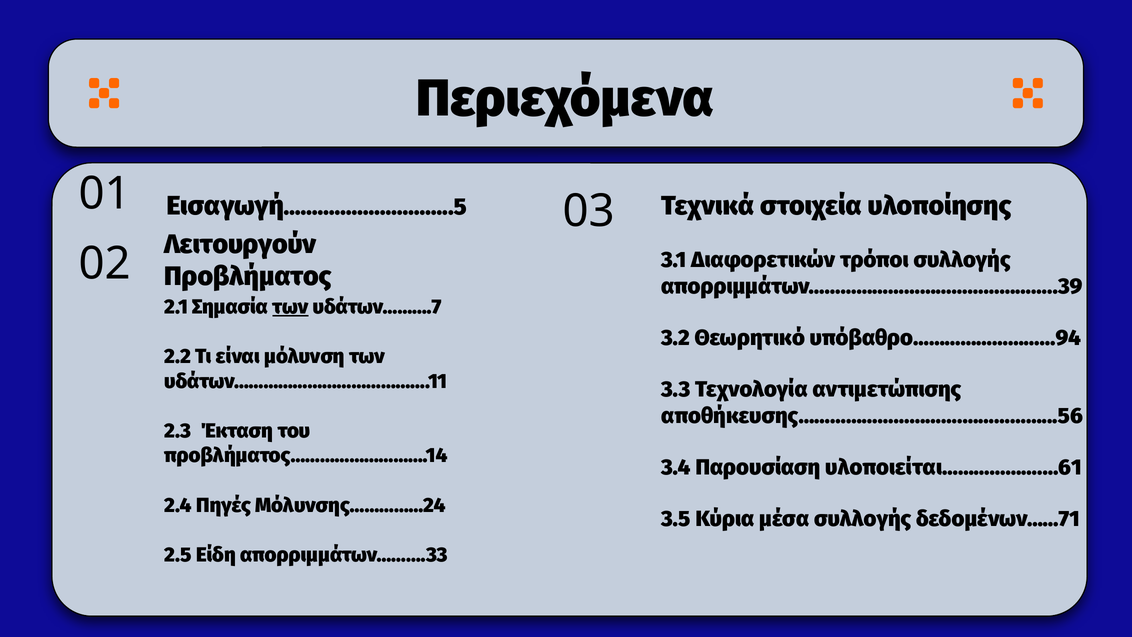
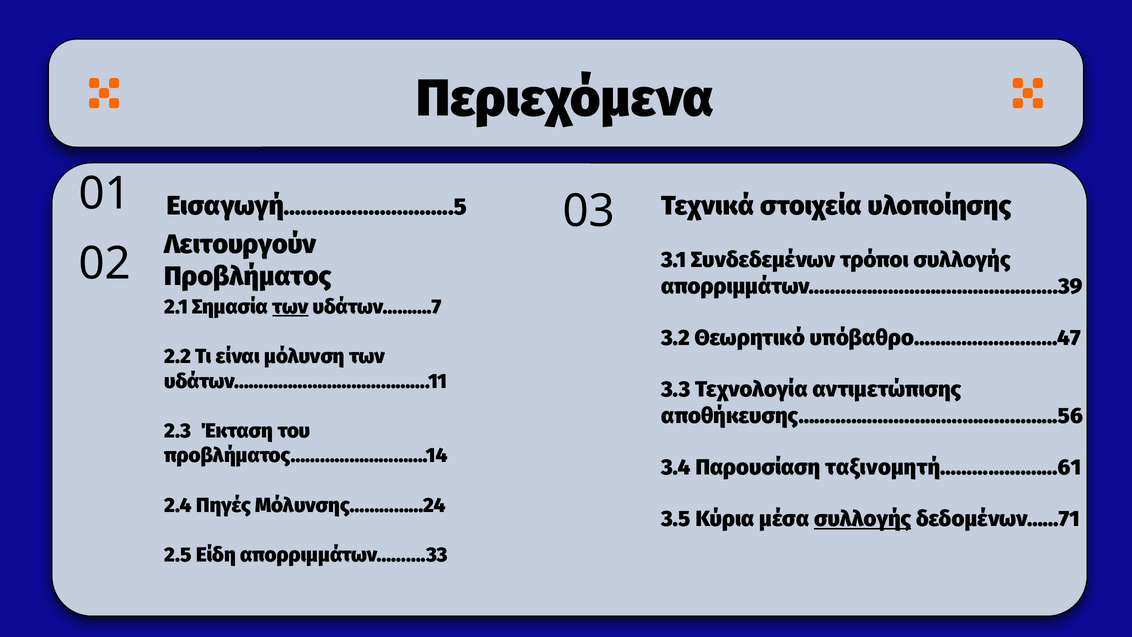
Διαφορετικών: Διαφορετικών -> Συνδεδεμένων (763, 260)
υπόβαθρο………………………94: υπόβαθρο………………………94 -> υπόβαθρο………………………47 (945, 338)
υλοποιείται……………….…61: υλοποιείται……………….…61 -> ταξινομητή……………….…61 (953, 467)
συλλογής underline: none -> present (863, 519)
